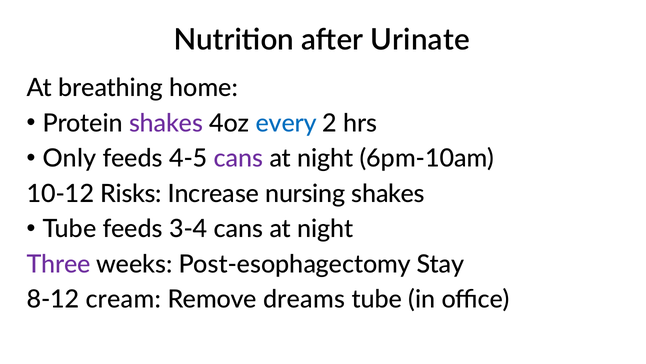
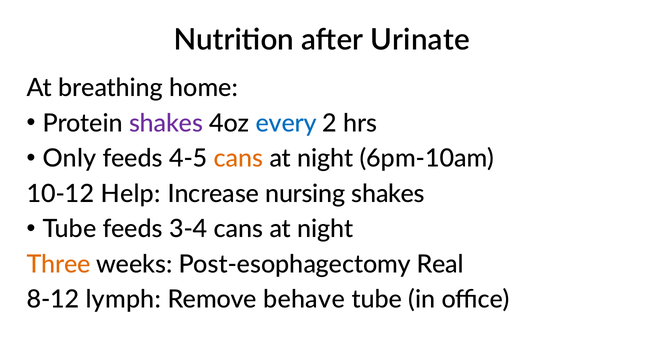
cans colour: purple -> orange (238, 158)
Risks: Risks -> Help (131, 194)
Three colour: purple -> orange (59, 264)
Stay: Stay -> Real (440, 264)
cream: cream -> lymph (123, 299)
dreams: dreams -> behave (304, 299)
